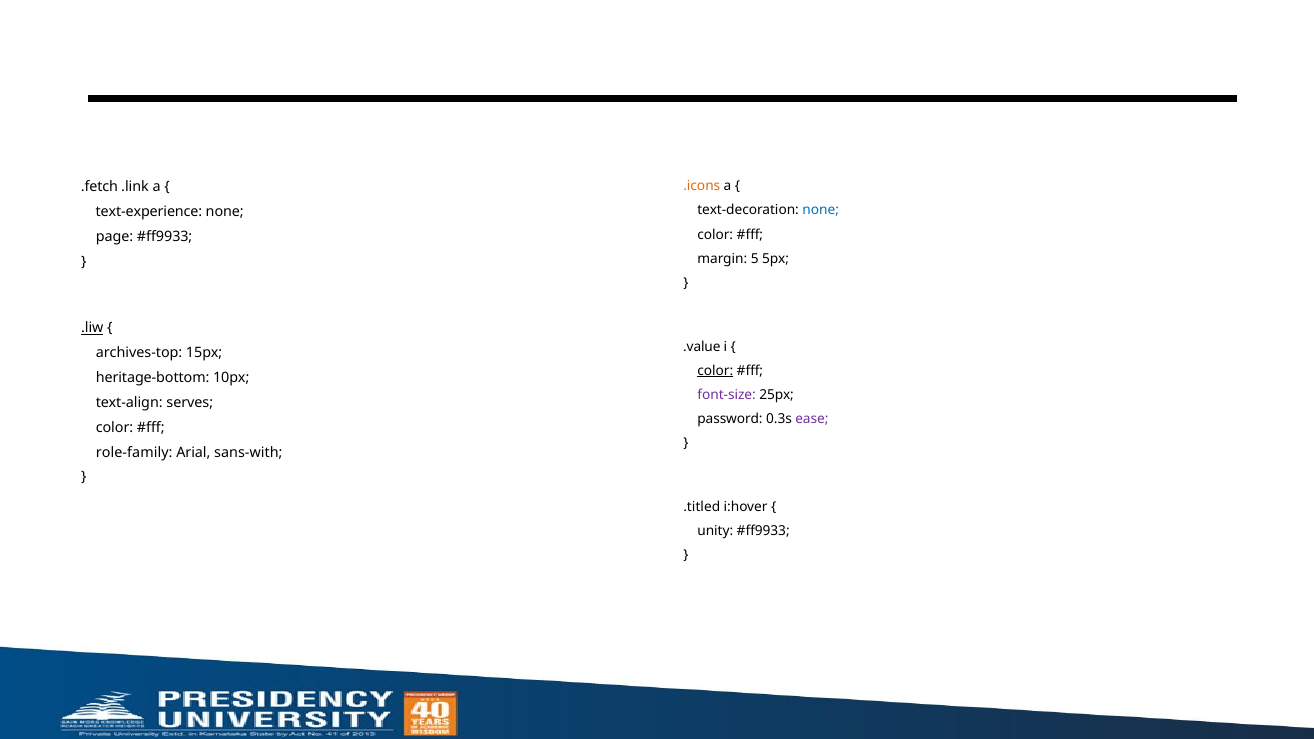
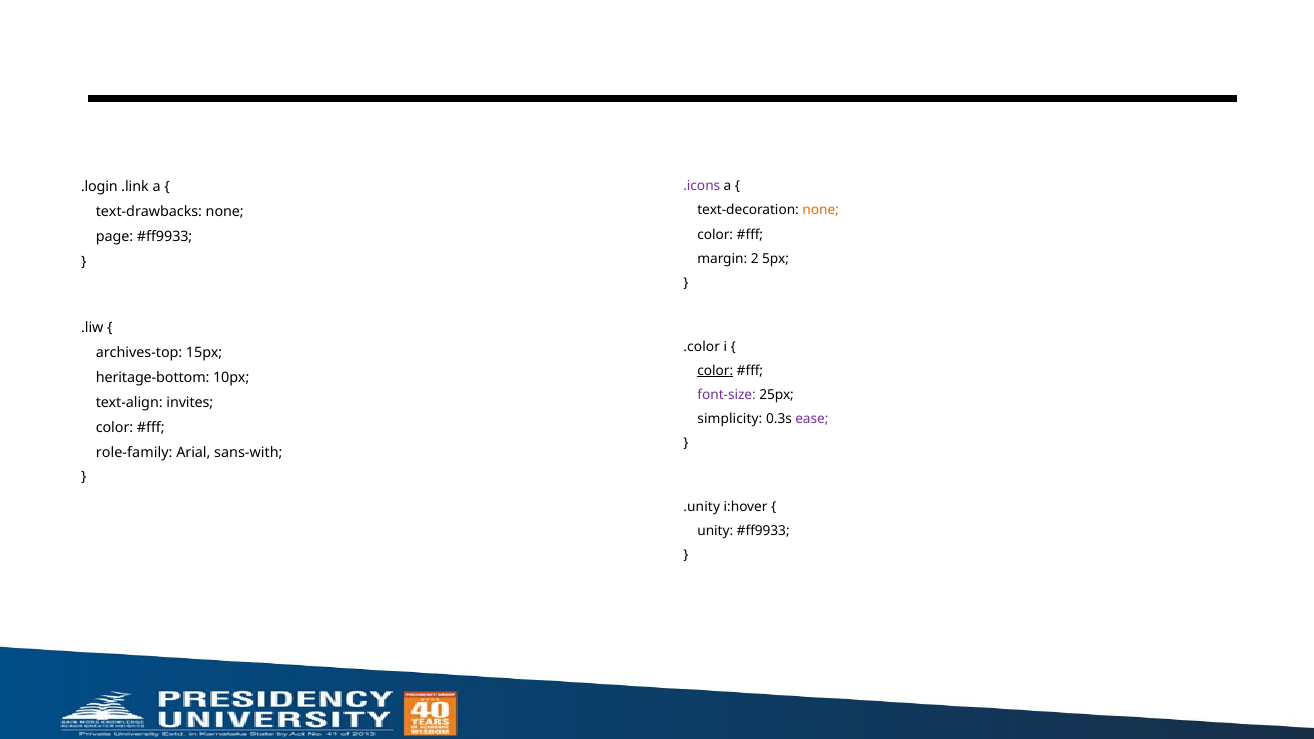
.icons colour: orange -> purple (702, 186)
.fetch: .fetch -> .login (99, 187)
none colour: blue -> orange (821, 211)
text-experience: text-experience -> text-drawbacks (149, 212)
5: 5 -> 2 (755, 259)
.liw underline: present -> none (92, 328)
.value: .value -> .color (702, 347)
serves: serves -> invites (190, 403)
password: password -> simplicity (730, 419)
.titled: .titled -> .unity (702, 507)
